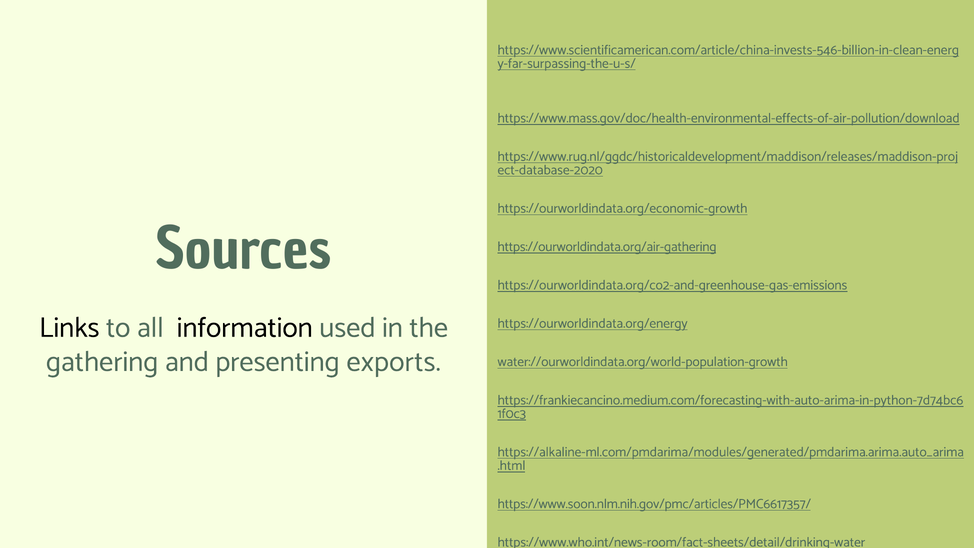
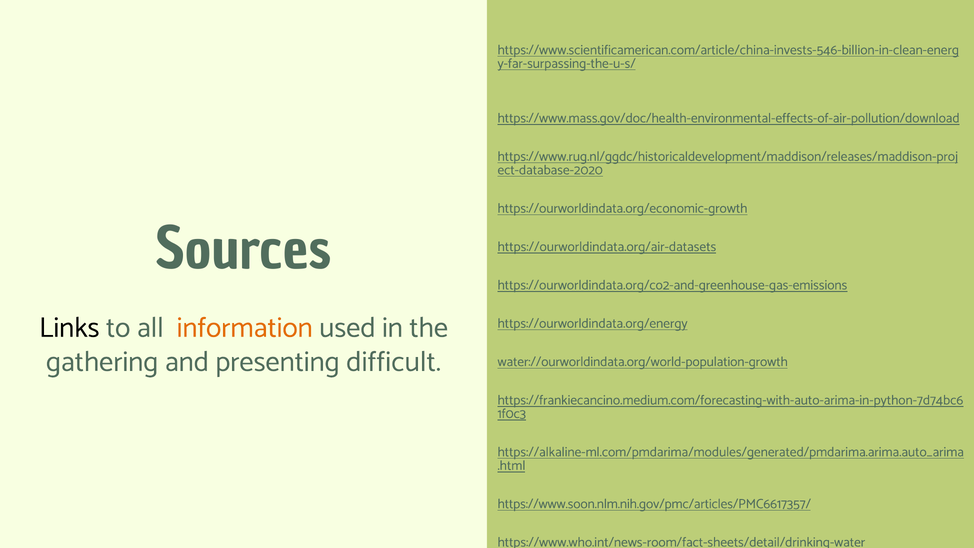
https://ourworldindata.org/air-gathering: https://ourworldindata.org/air-gathering -> https://ourworldindata.org/air-datasets (607, 247)
information colour: black -> orange (245, 327)
exports: exports -> difficult (394, 361)
